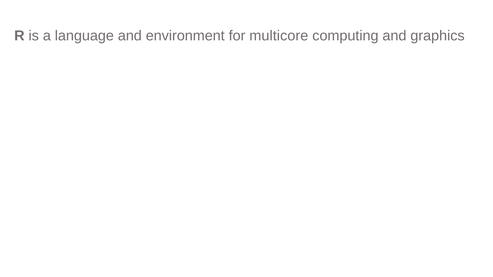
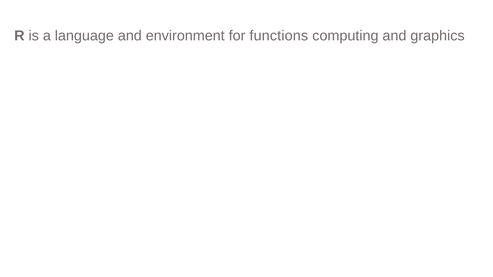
multicore: multicore -> functions (279, 36)
